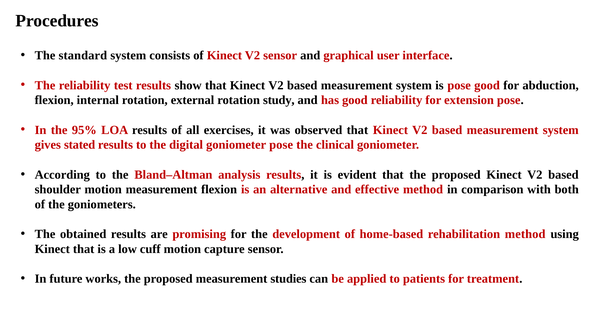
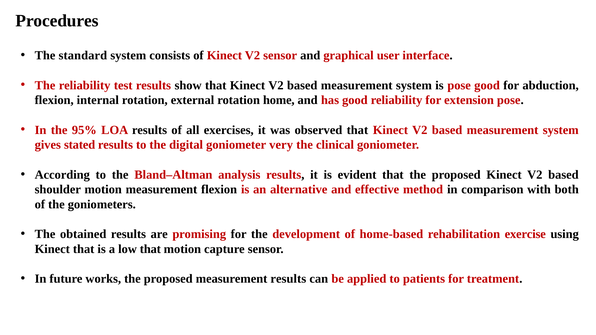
study: study -> home (279, 100)
goniometer pose: pose -> very (281, 145)
rehabilitation method: method -> exercise (525, 234)
low cuff: cuff -> that (150, 249)
measurement studies: studies -> results (288, 279)
